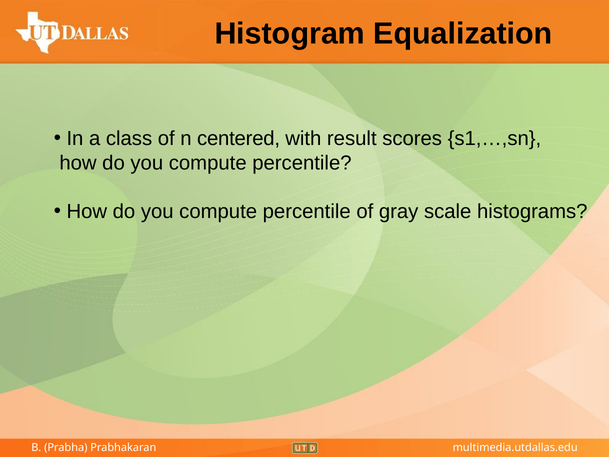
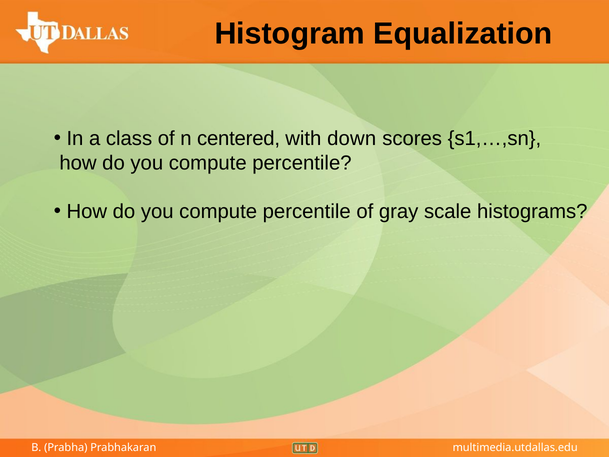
result: result -> down (352, 138)
